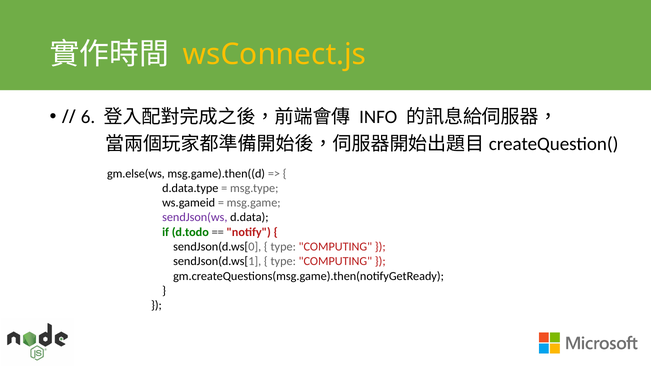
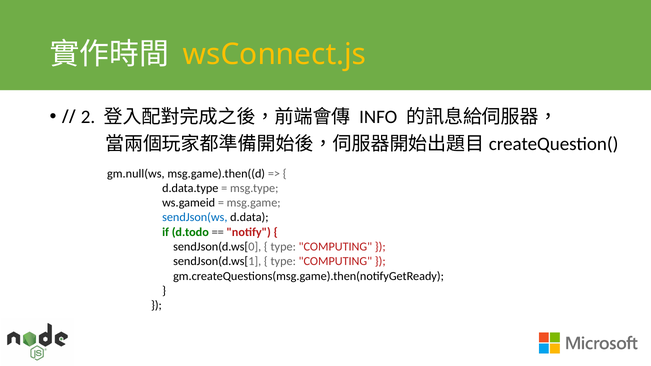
6: 6 -> 2 (88, 117)
gm.else(ws: gm.else(ws -> gm.null(ws (136, 174)
sendJson(ws colour: purple -> blue (195, 218)
